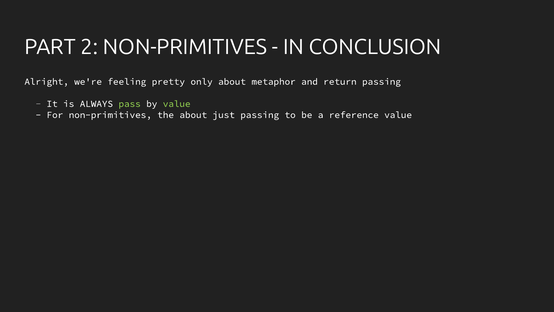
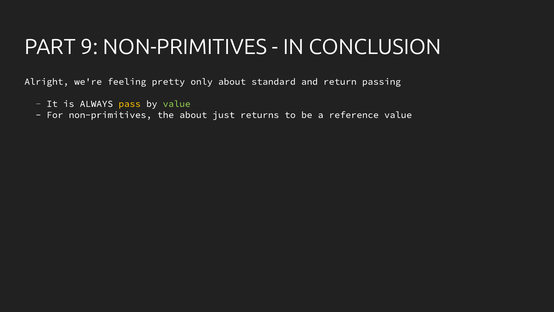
2: 2 -> 9 (89, 47)
metaphor: metaphor -> standard (274, 82)
pass colour: light green -> yellow (130, 104)
just passing: passing -> returns (260, 115)
